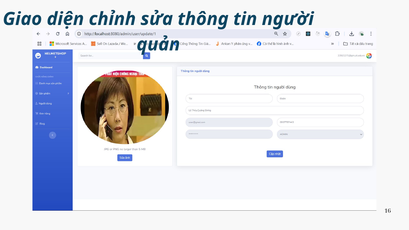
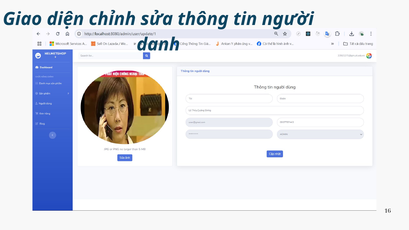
quản: quản -> danh (158, 44)
